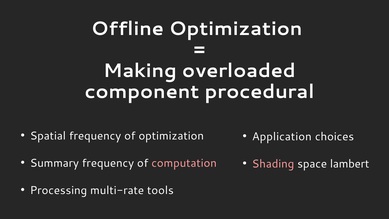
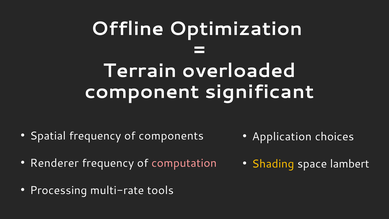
Making: Making -> Terrain (140, 71)
procedural: procedural -> significant (259, 92)
of optimization: optimization -> components (171, 136)
Summary: Summary -> Renderer (54, 163)
Shading colour: pink -> yellow (273, 164)
